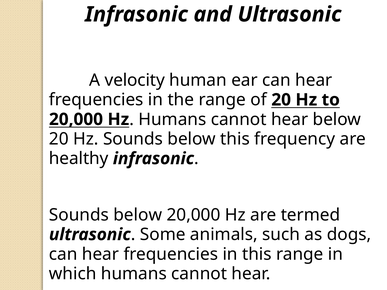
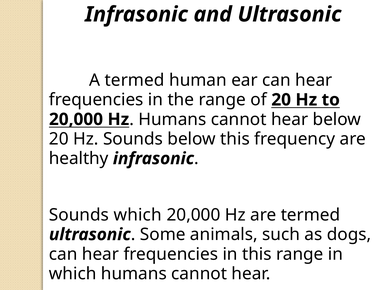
A velocity: velocity -> termed (135, 80)
below: below -> which (138, 215)
